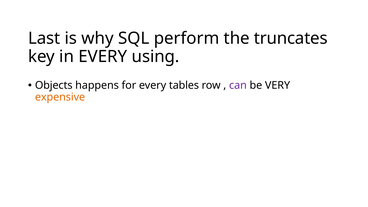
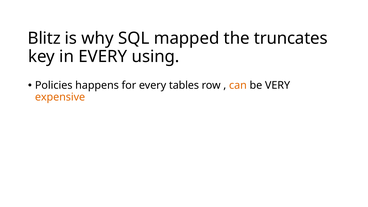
Last: Last -> Blitz (44, 38)
perform: perform -> mapped (187, 38)
Objects: Objects -> Policies (54, 85)
can colour: purple -> orange (238, 85)
